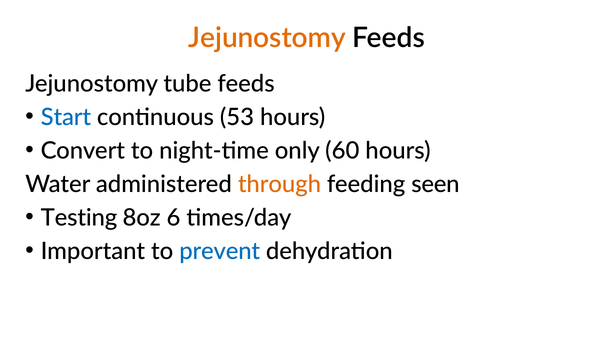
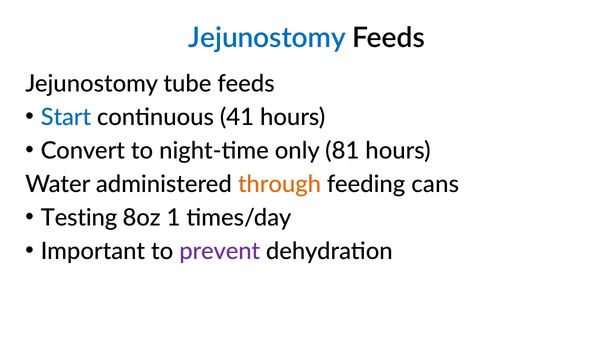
Jejunostomy colour: orange -> blue (267, 38)
53: 53 -> 41 (237, 117)
60: 60 -> 81 (342, 151)
seen: seen -> cans (435, 184)
6: 6 -> 1 (174, 218)
prevent colour: blue -> purple (220, 251)
